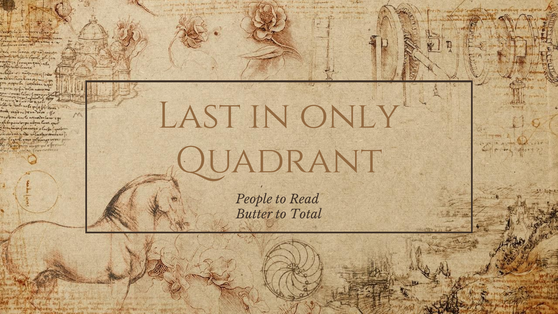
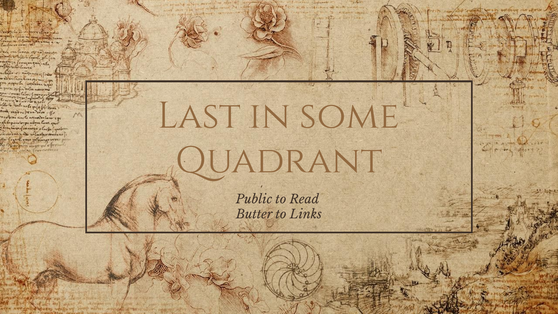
only: only -> some (350, 116)
People: People -> Public (254, 199)
Total: Total -> Links (306, 214)
